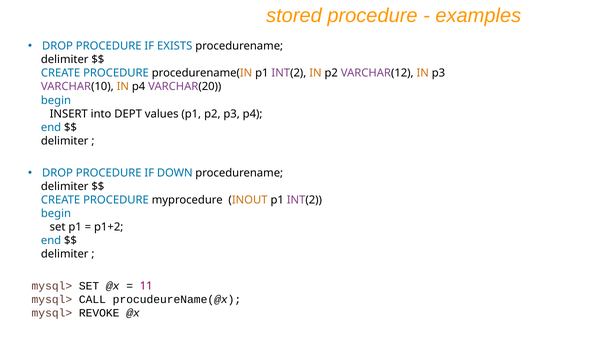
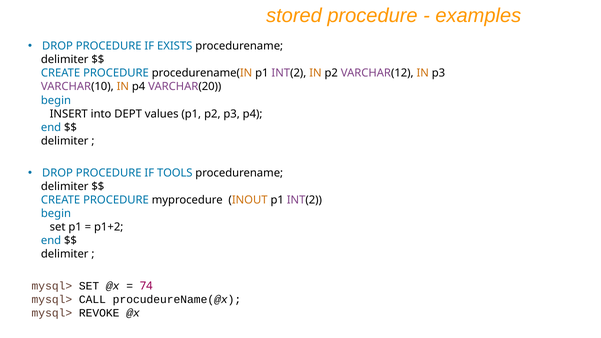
DOWN: DOWN -> TOOLS (175, 173)
11: 11 -> 74 (146, 286)
